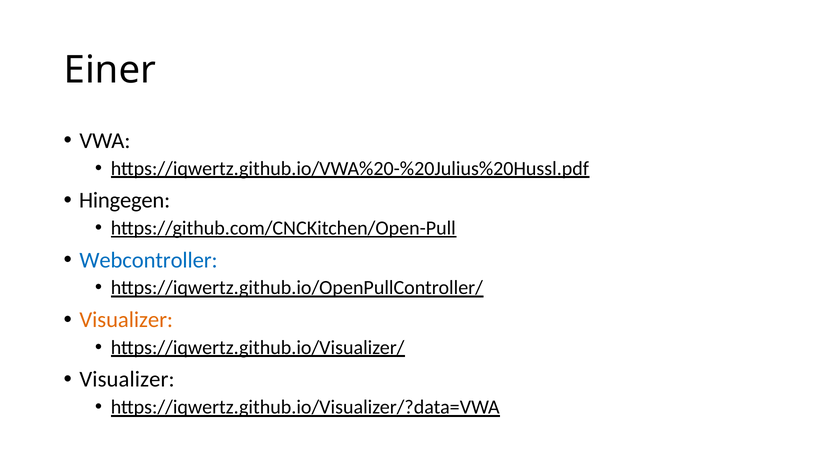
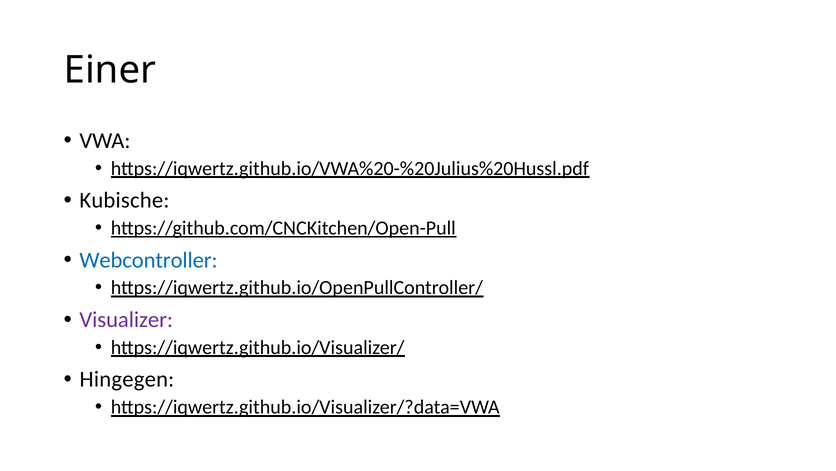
Hingegen: Hingegen -> Kubische (124, 200)
Visualizer colour: orange -> purple (126, 319)
Visualizer: Visualizer -> Hingegen (127, 379)
